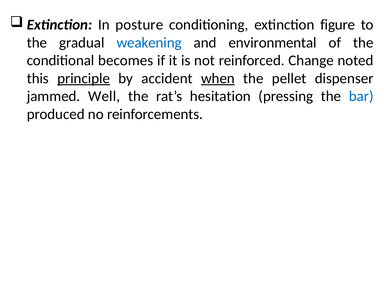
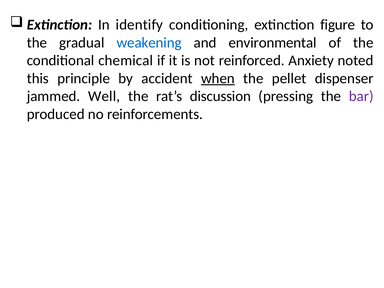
posture: posture -> identify (139, 25)
becomes: becomes -> chemical (126, 60)
Change: Change -> Anxiety (311, 60)
principle underline: present -> none (84, 78)
hesitation: hesitation -> discussion (220, 96)
bar colour: blue -> purple (361, 96)
